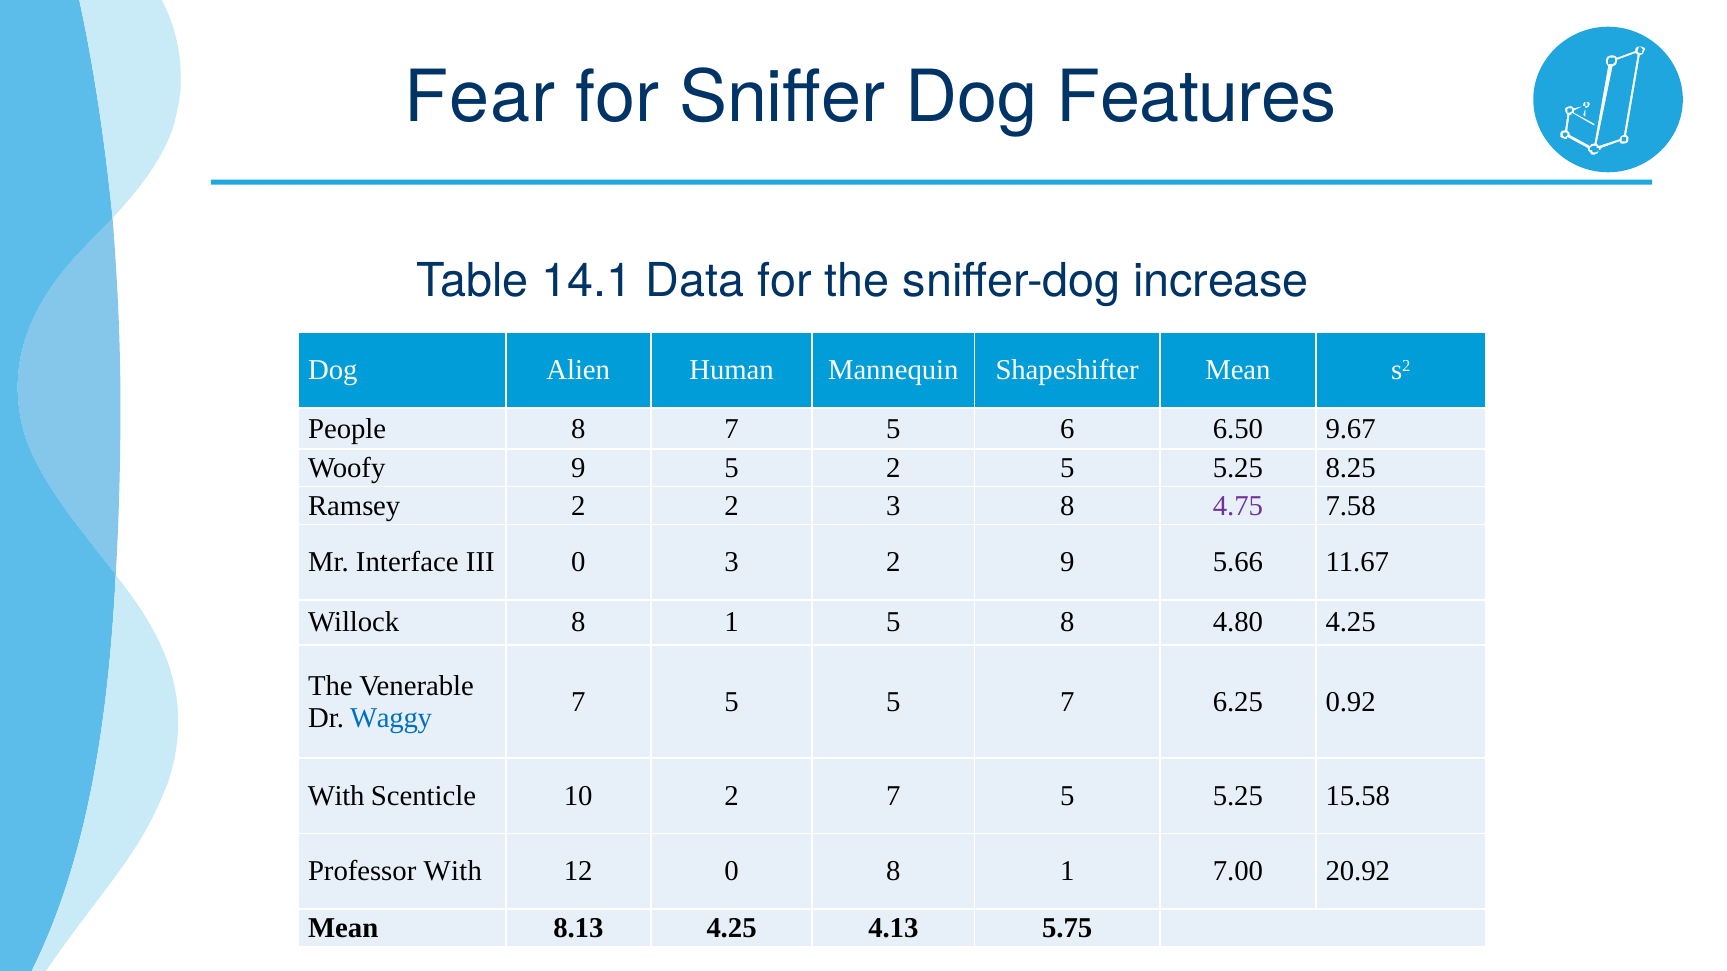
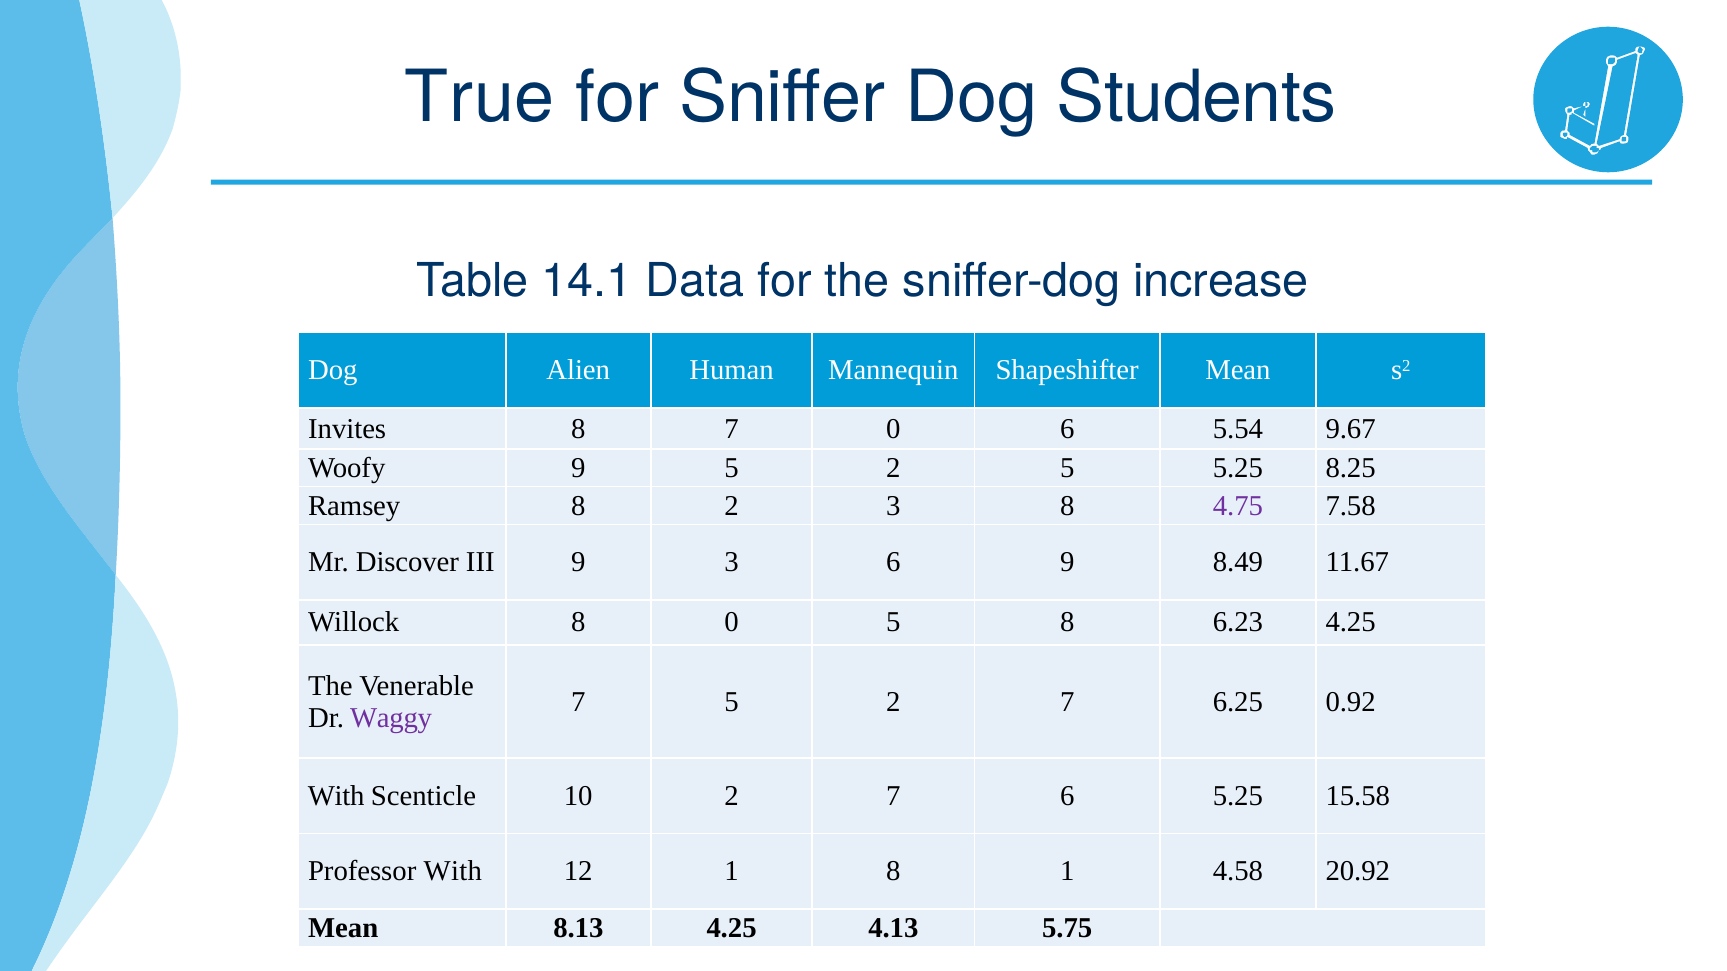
Fear: Fear -> True (480, 98)
Features: Features -> Students (1197, 98)
People: People -> Invites (347, 429)
8 7 5: 5 -> 0 (893, 429)
6.50: 6.50 -> 5.54 (1238, 429)
Ramsey 2: 2 -> 8 (578, 506)
Interface: Interface -> Discover (407, 563)
III 0: 0 -> 9 (578, 563)
3 2: 2 -> 6 (893, 563)
5.66: 5.66 -> 8.49 (1238, 563)
Willock 8 1: 1 -> 0 (732, 623)
4.80: 4.80 -> 6.23 (1238, 623)
7 5 5: 5 -> 2 (893, 702)
Waggy colour: blue -> purple (391, 718)
2 7 5: 5 -> 6 (1067, 796)
12 0: 0 -> 1 (732, 872)
7.00: 7.00 -> 4.58 (1238, 872)
